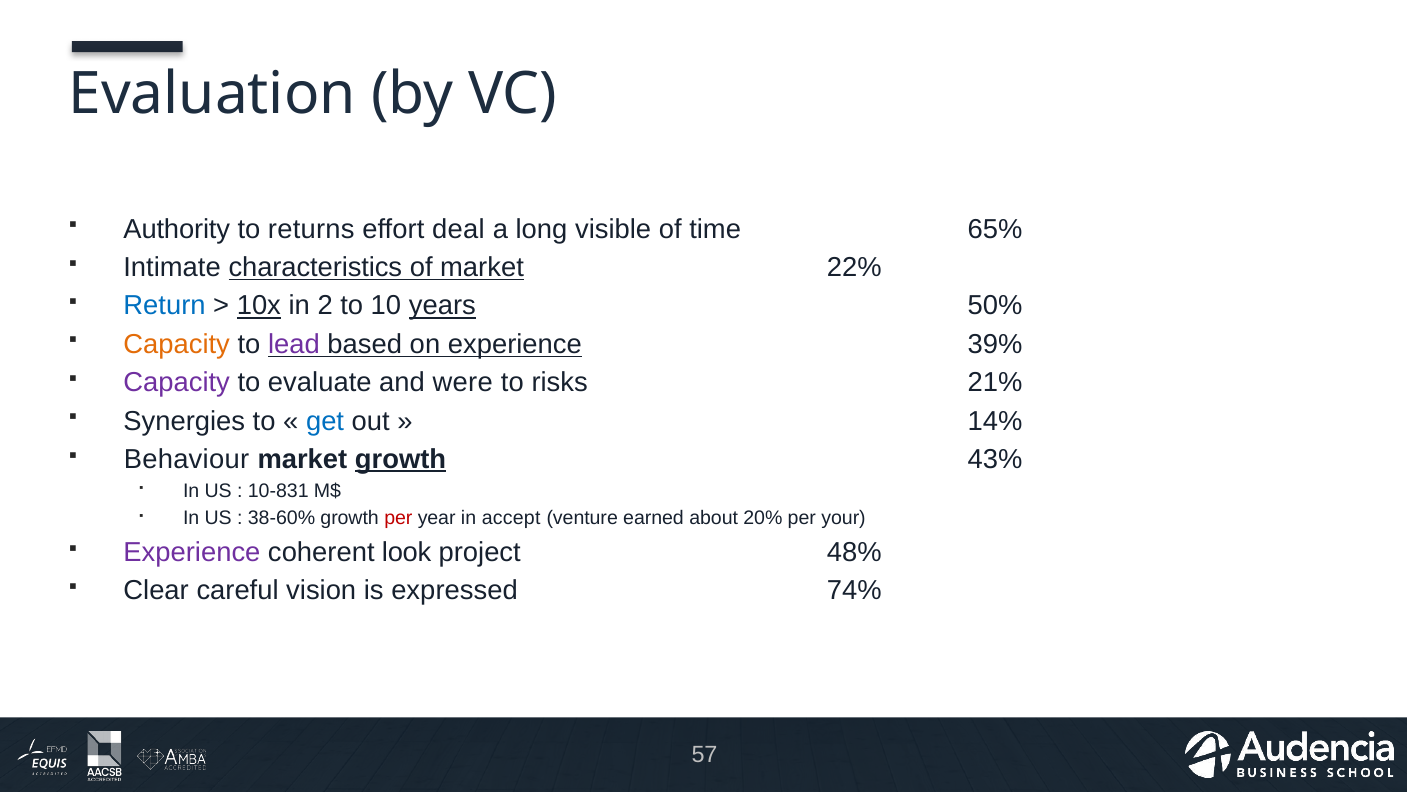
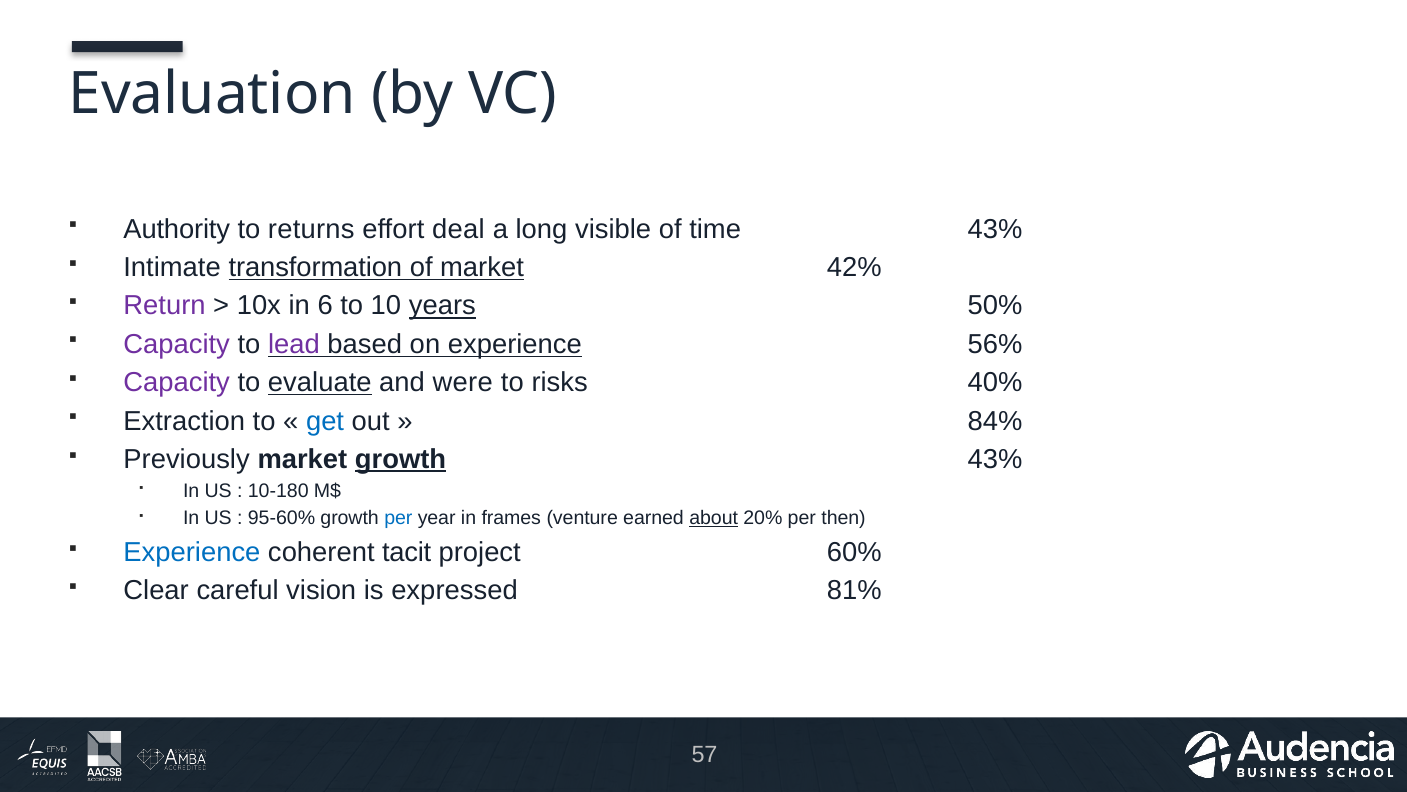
time 65%: 65% -> 43% (995, 229)
characteristics: characteristics -> transformation (315, 267)
22%: 22% -> 42% (854, 267)
Return colour: blue -> purple (165, 306)
10x underline: present -> none (259, 306)
2: 2 -> 6 (325, 306)
Capacity colour: orange -> purple (177, 344)
39%: 39% -> 56% (995, 344)
evaluate underline: none -> present (320, 382)
21%: 21% -> 40% (995, 382)
Synergies: Synergies -> Extraction (184, 421)
14%: 14% -> 84% (995, 421)
Behaviour: Behaviour -> Previously (187, 459)
10-831: 10-831 -> 10-180 (278, 491)
38-60%: 38-60% -> 95-60% (281, 518)
per colour: red -> blue (398, 518)
accept: accept -> frames (511, 518)
about underline: none -> present (714, 518)
your: your -> then (844, 518)
Experience colour: purple -> blue (192, 552)
look: look -> tacit (407, 552)
48%: 48% -> 60% (854, 552)
74%: 74% -> 81% (854, 591)
